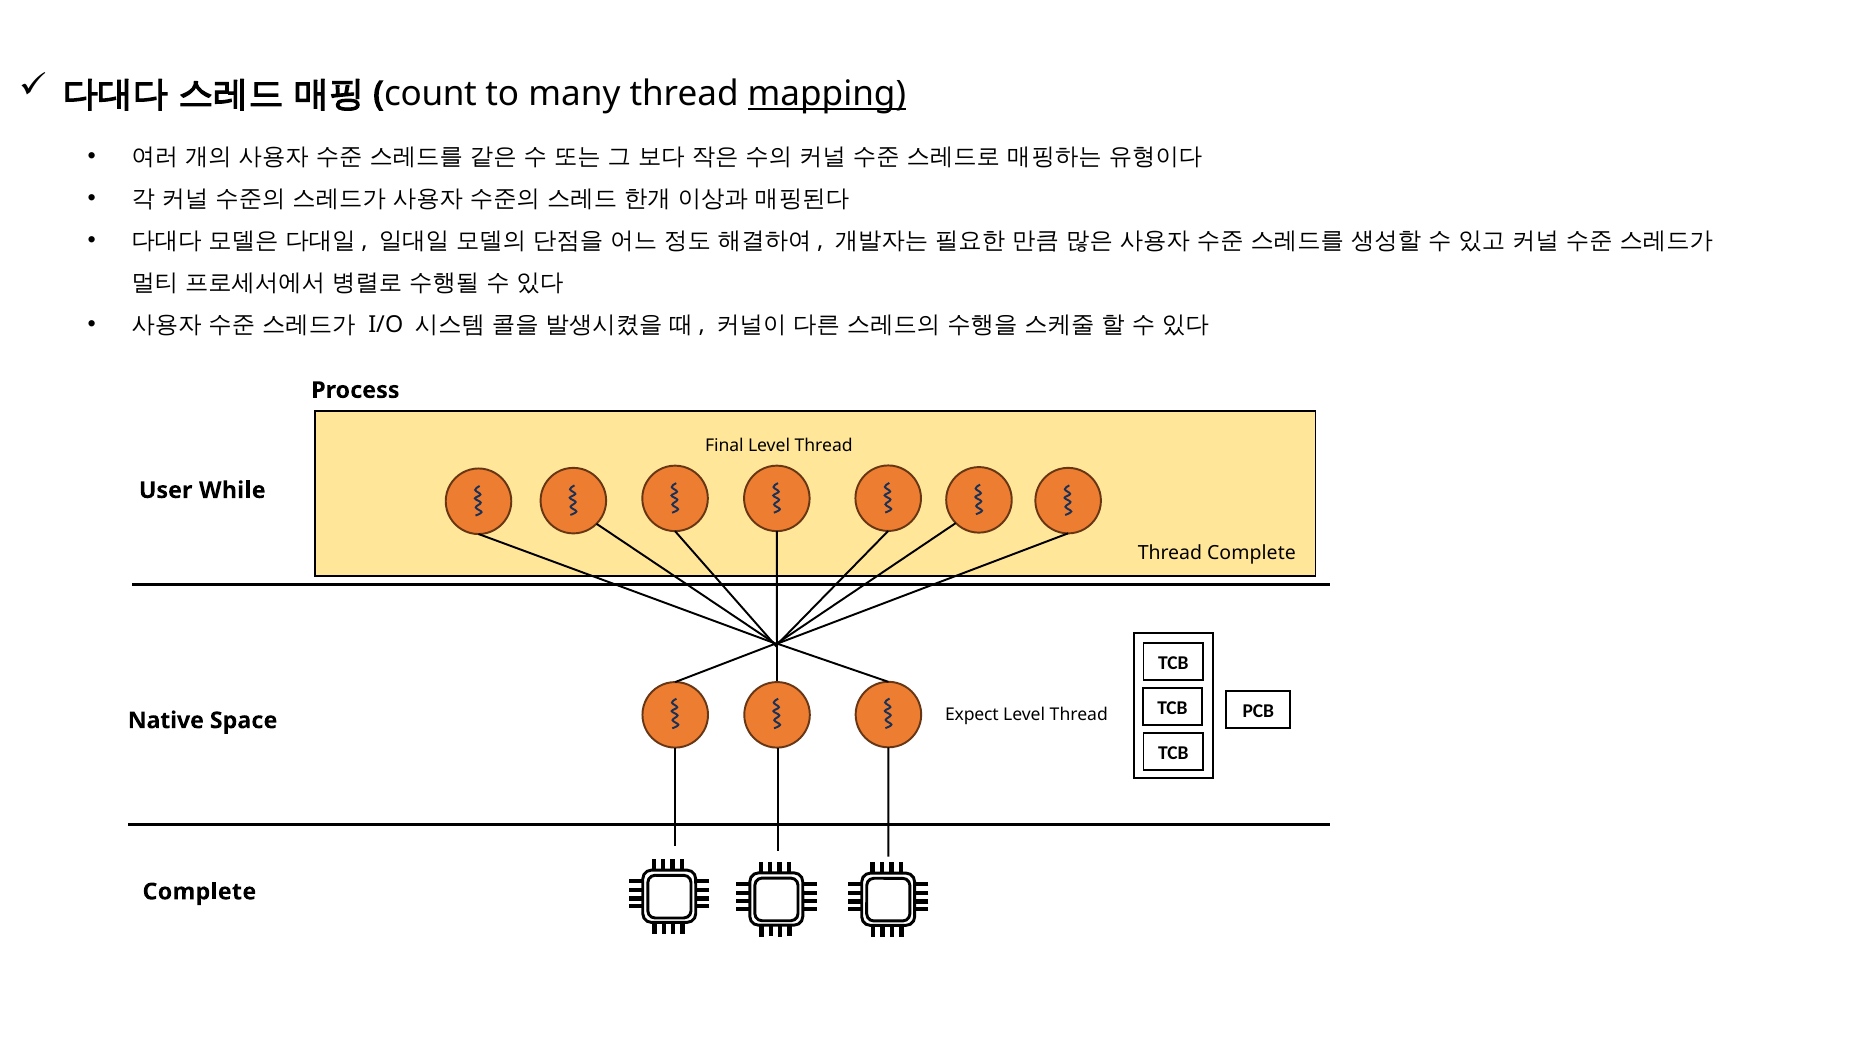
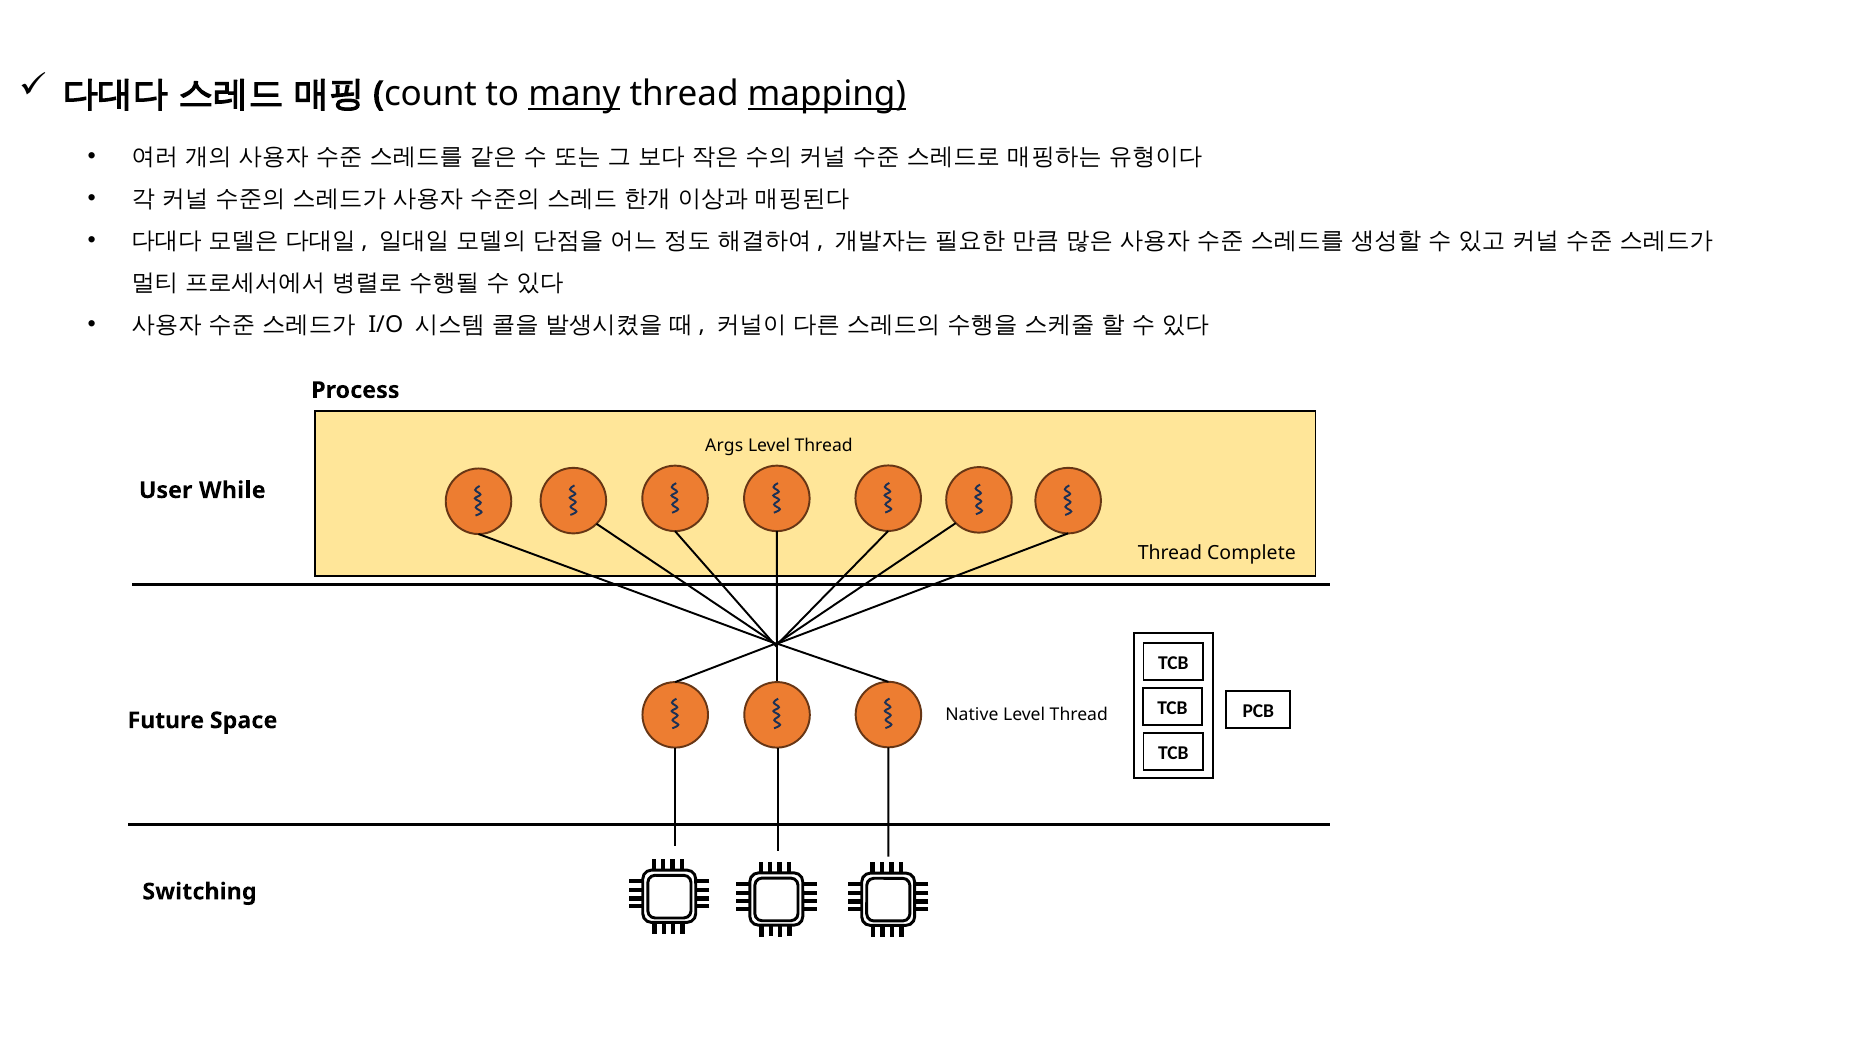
many underline: none -> present (574, 94)
Final: Final -> Args (724, 446)
Expect: Expect -> Native (972, 715)
Native: Native -> Future (166, 721)
Complete: Complete -> Switching (199, 892)
